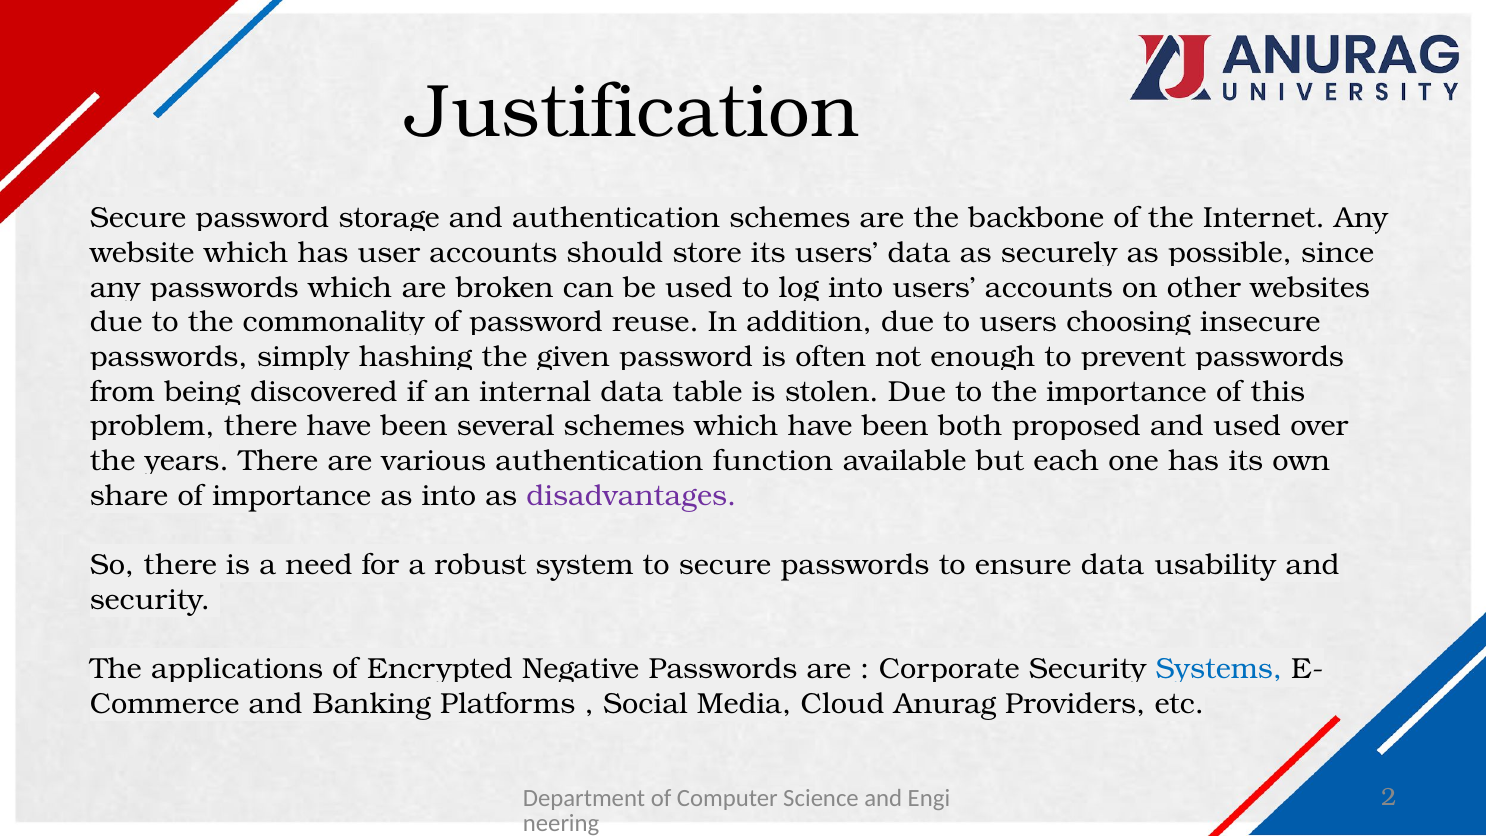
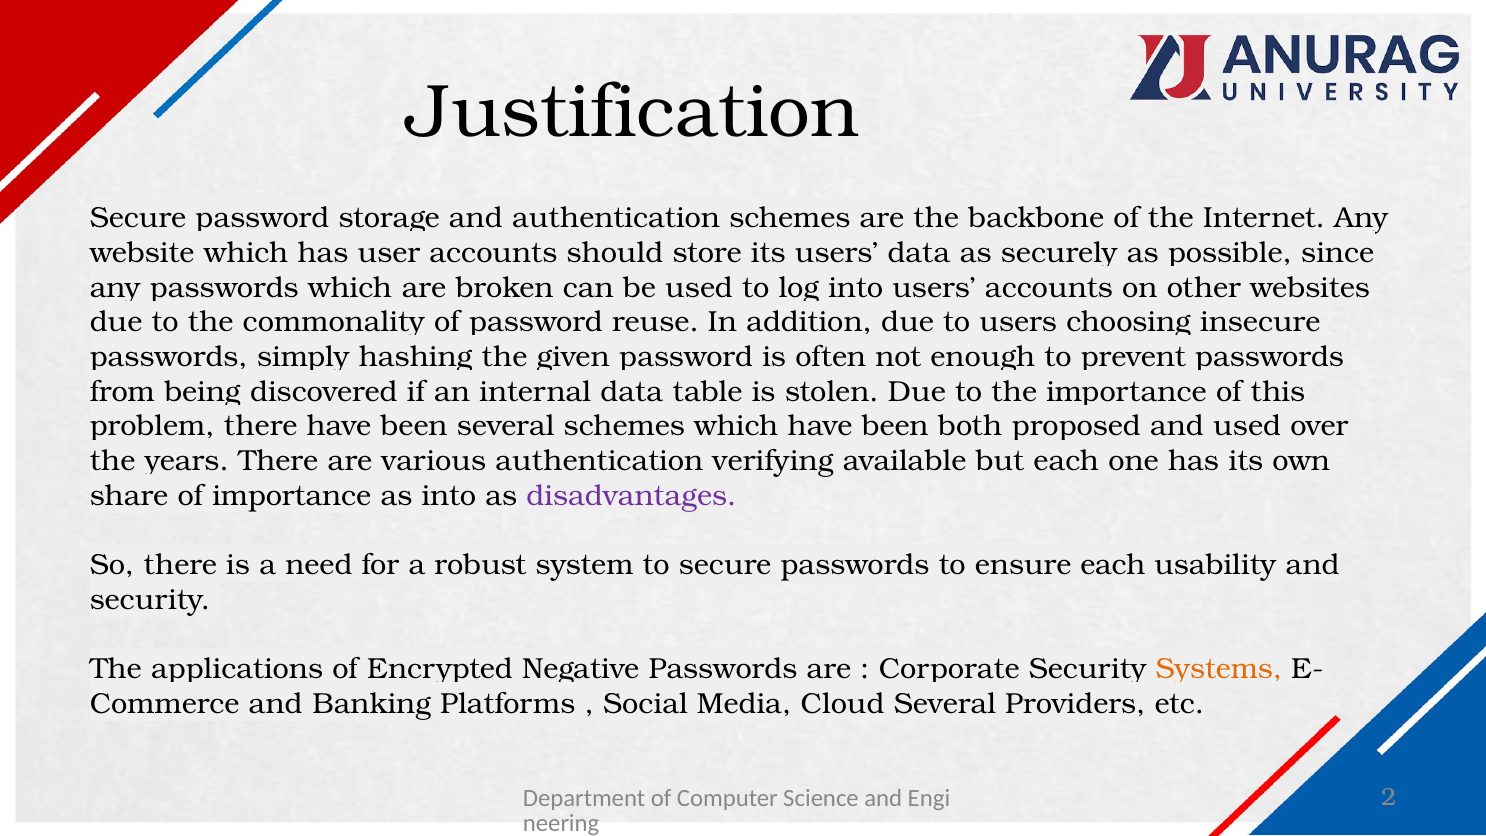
function: function -> verifying (773, 461)
ensure data: data -> each (1113, 565)
Systems colour: blue -> orange (1219, 669)
Cloud Anurag: Anurag -> Several (945, 704)
